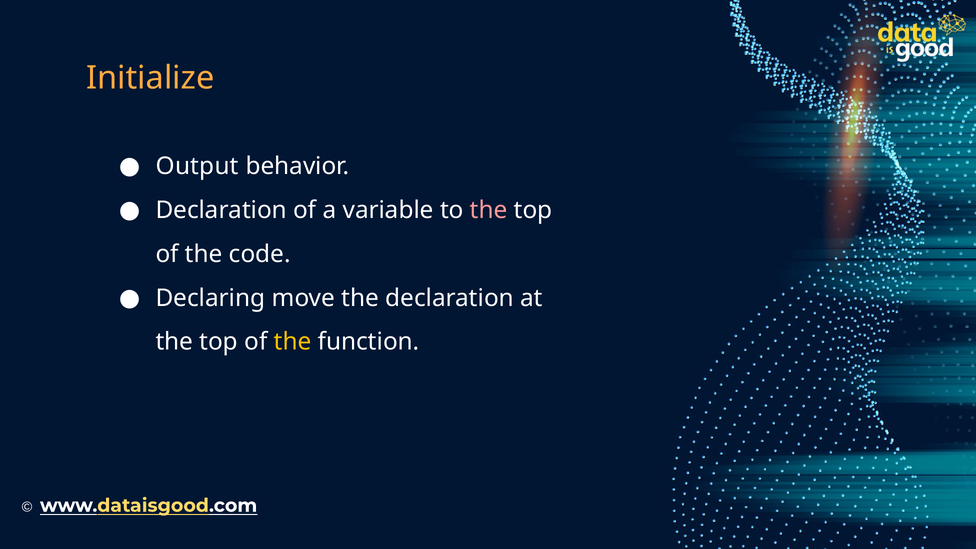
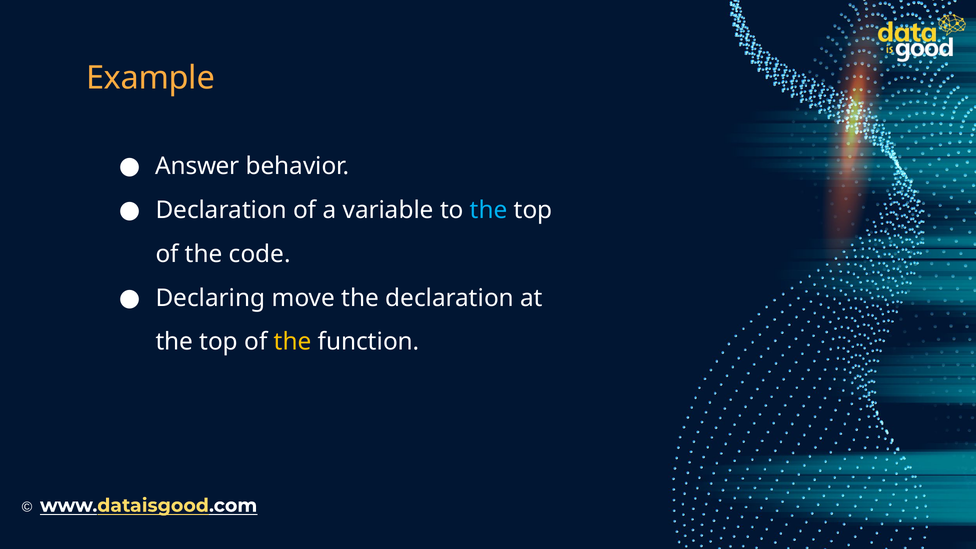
Initialize: Initialize -> Example (151, 78)
Output: Output -> Answer (197, 166)
the colour: pink -> light blue (489, 210)
